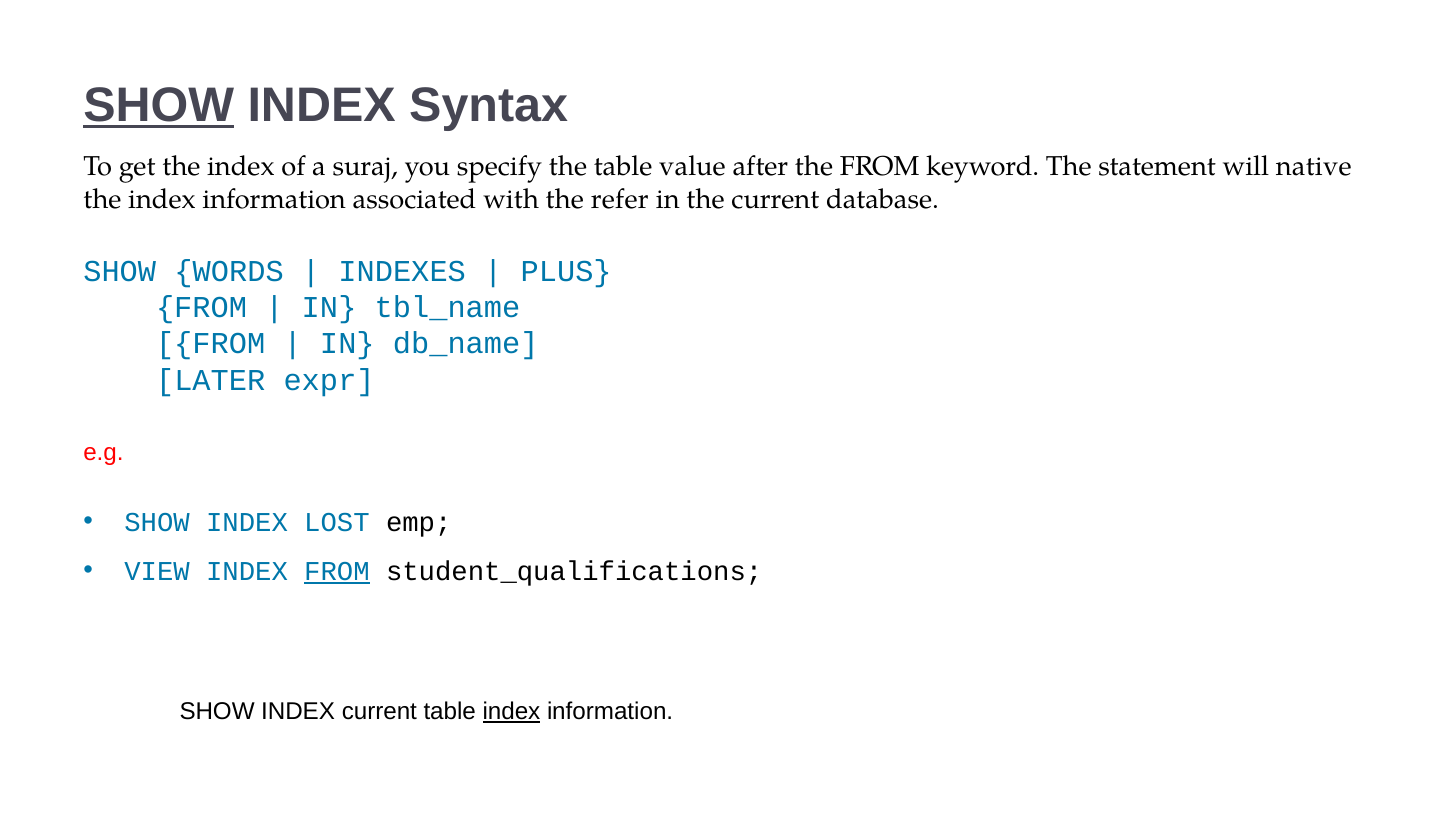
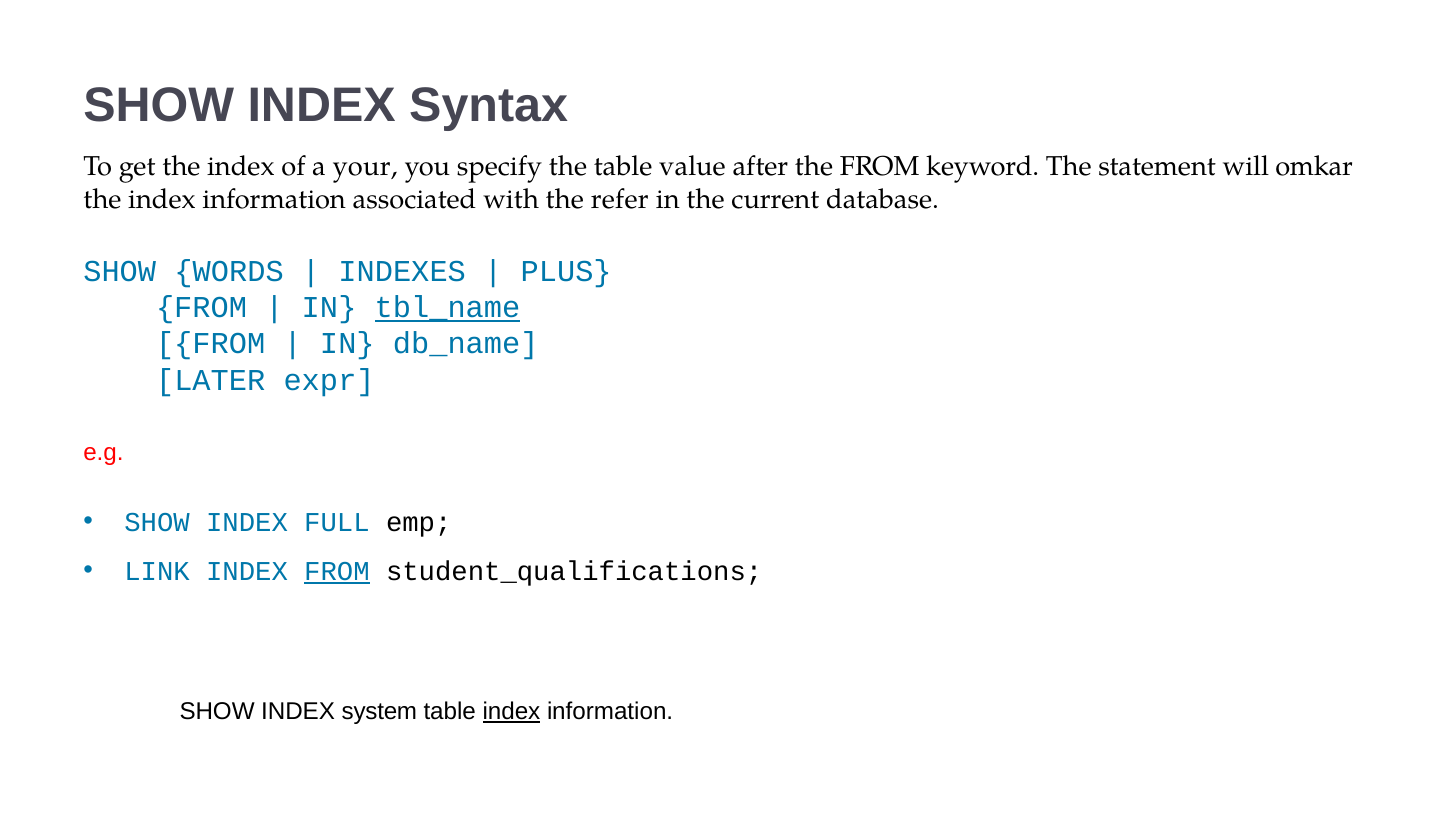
SHOW underline: present -> none (159, 105)
suraj: suraj -> your (365, 167)
native: native -> omkar (1314, 167)
tbl_name underline: none -> present (448, 308)
LOST: LOST -> FULL (337, 522)
VIEW: VIEW -> LINK (157, 571)
INDEX current: current -> system (379, 711)
